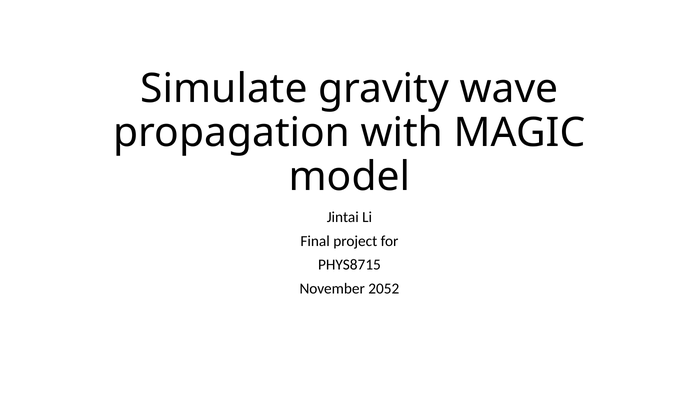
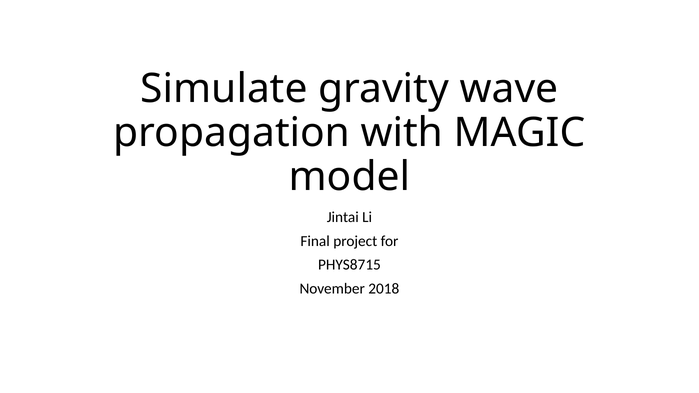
2052: 2052 -> 2018 (384, 289)
